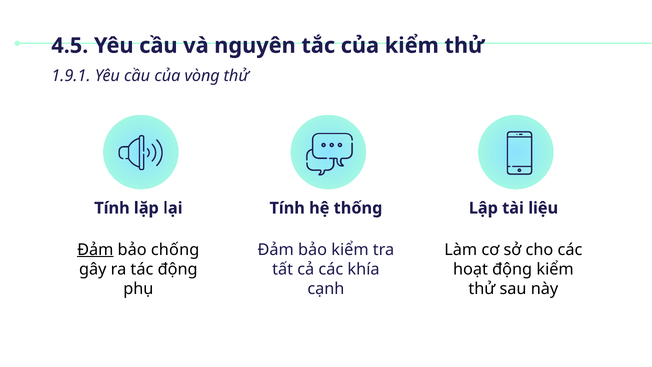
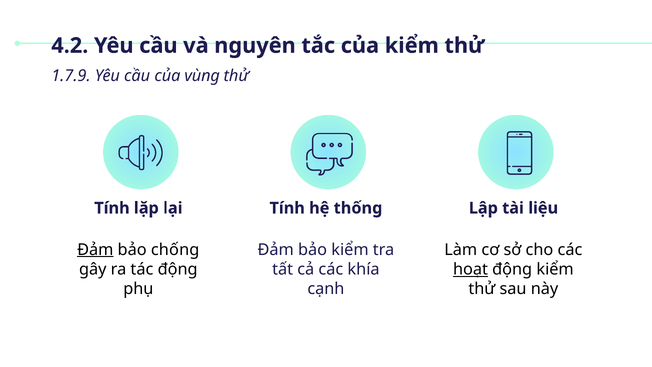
4.5: 4.5 -> 4.2 (70, 46)
1.9.1: 1.9.1 -> 1.7.9 (71, 76)
vòng: vòng -> vùng (202, 76)
hoạt underline: none -> present (470, 269)
